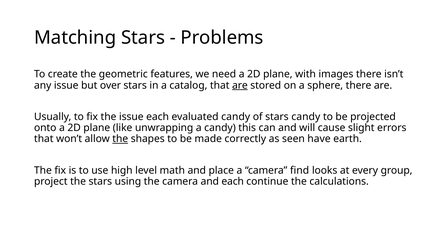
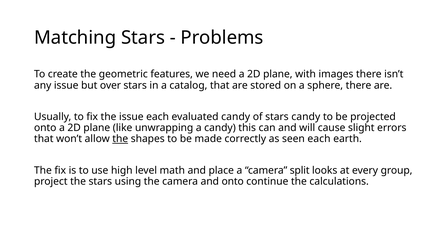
are underline: present -> none (240, 85)
seen have: have -> each (319, 139)
find: find -> split (300, 170)
and each: each -> onto (233, 181)
